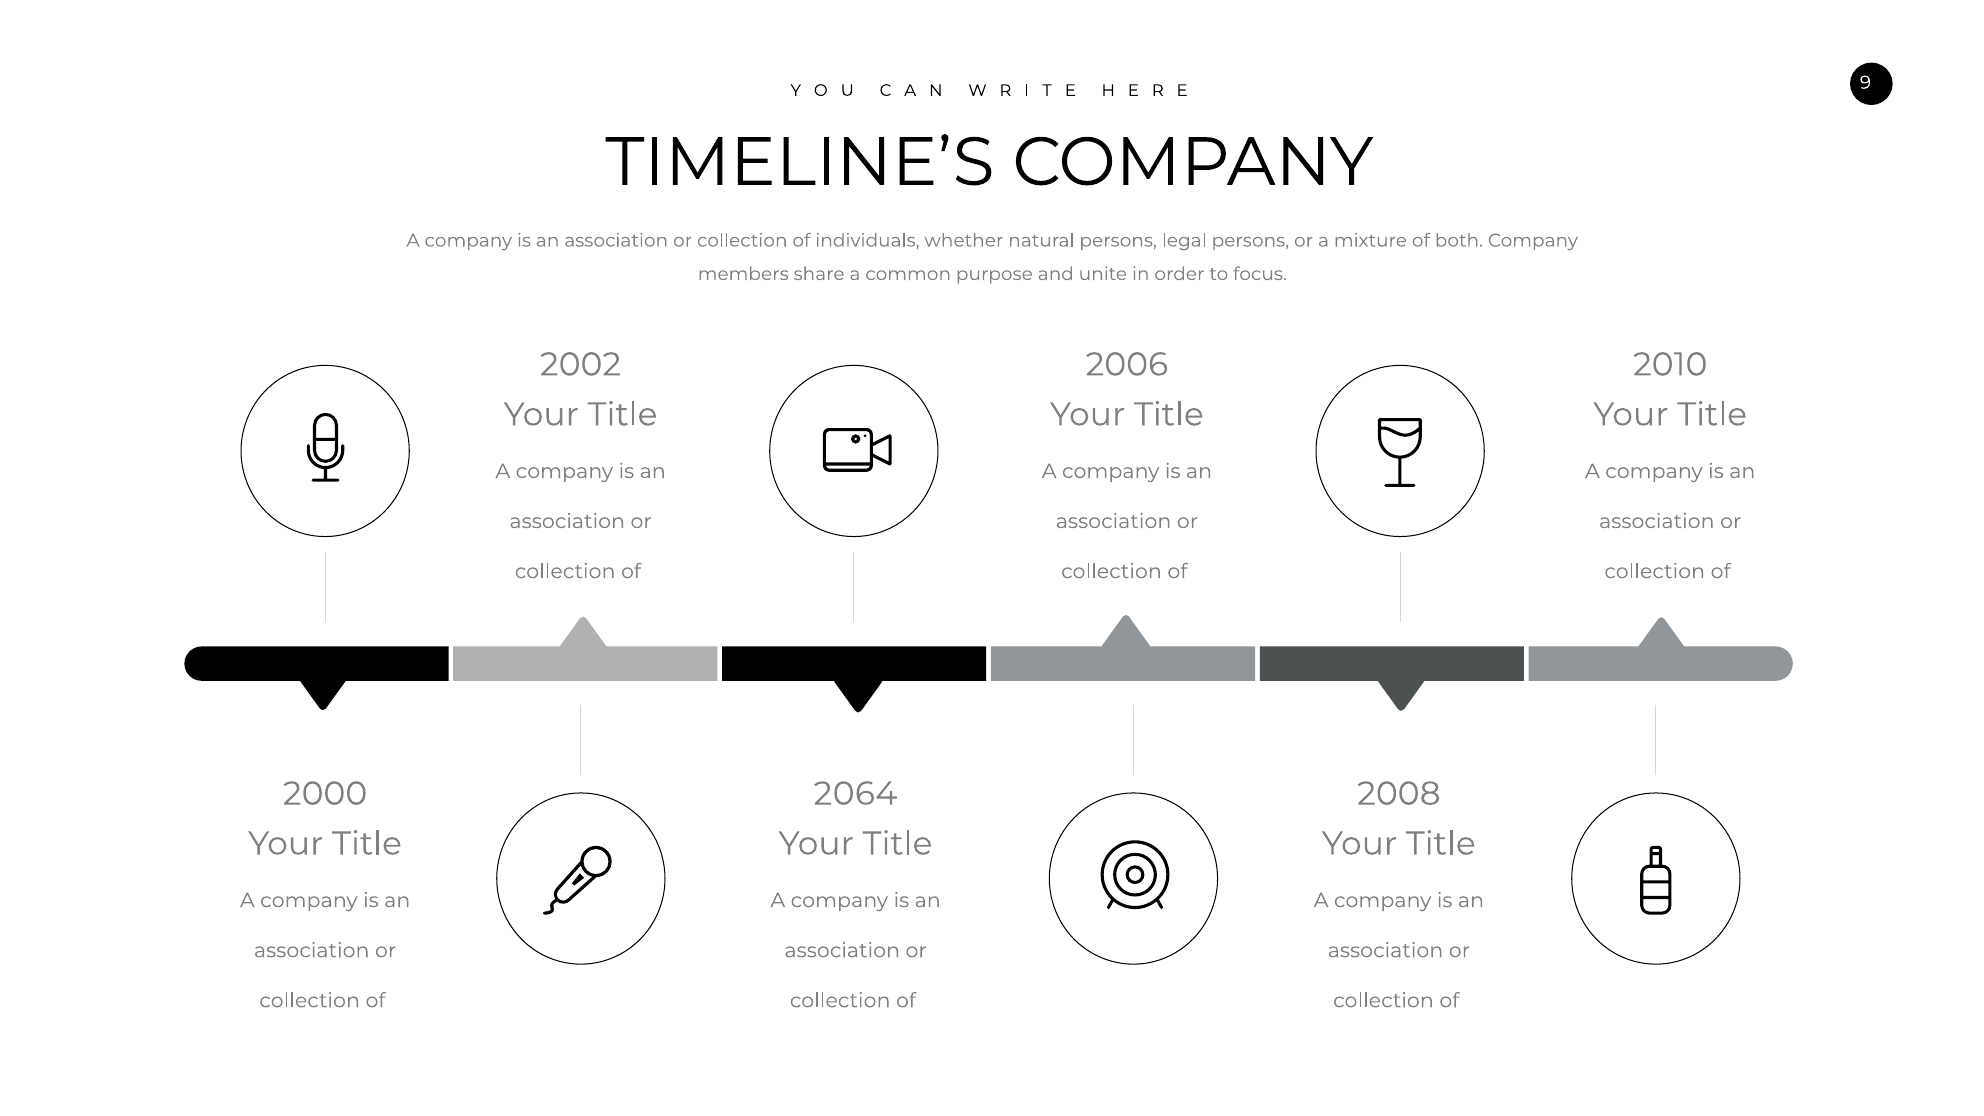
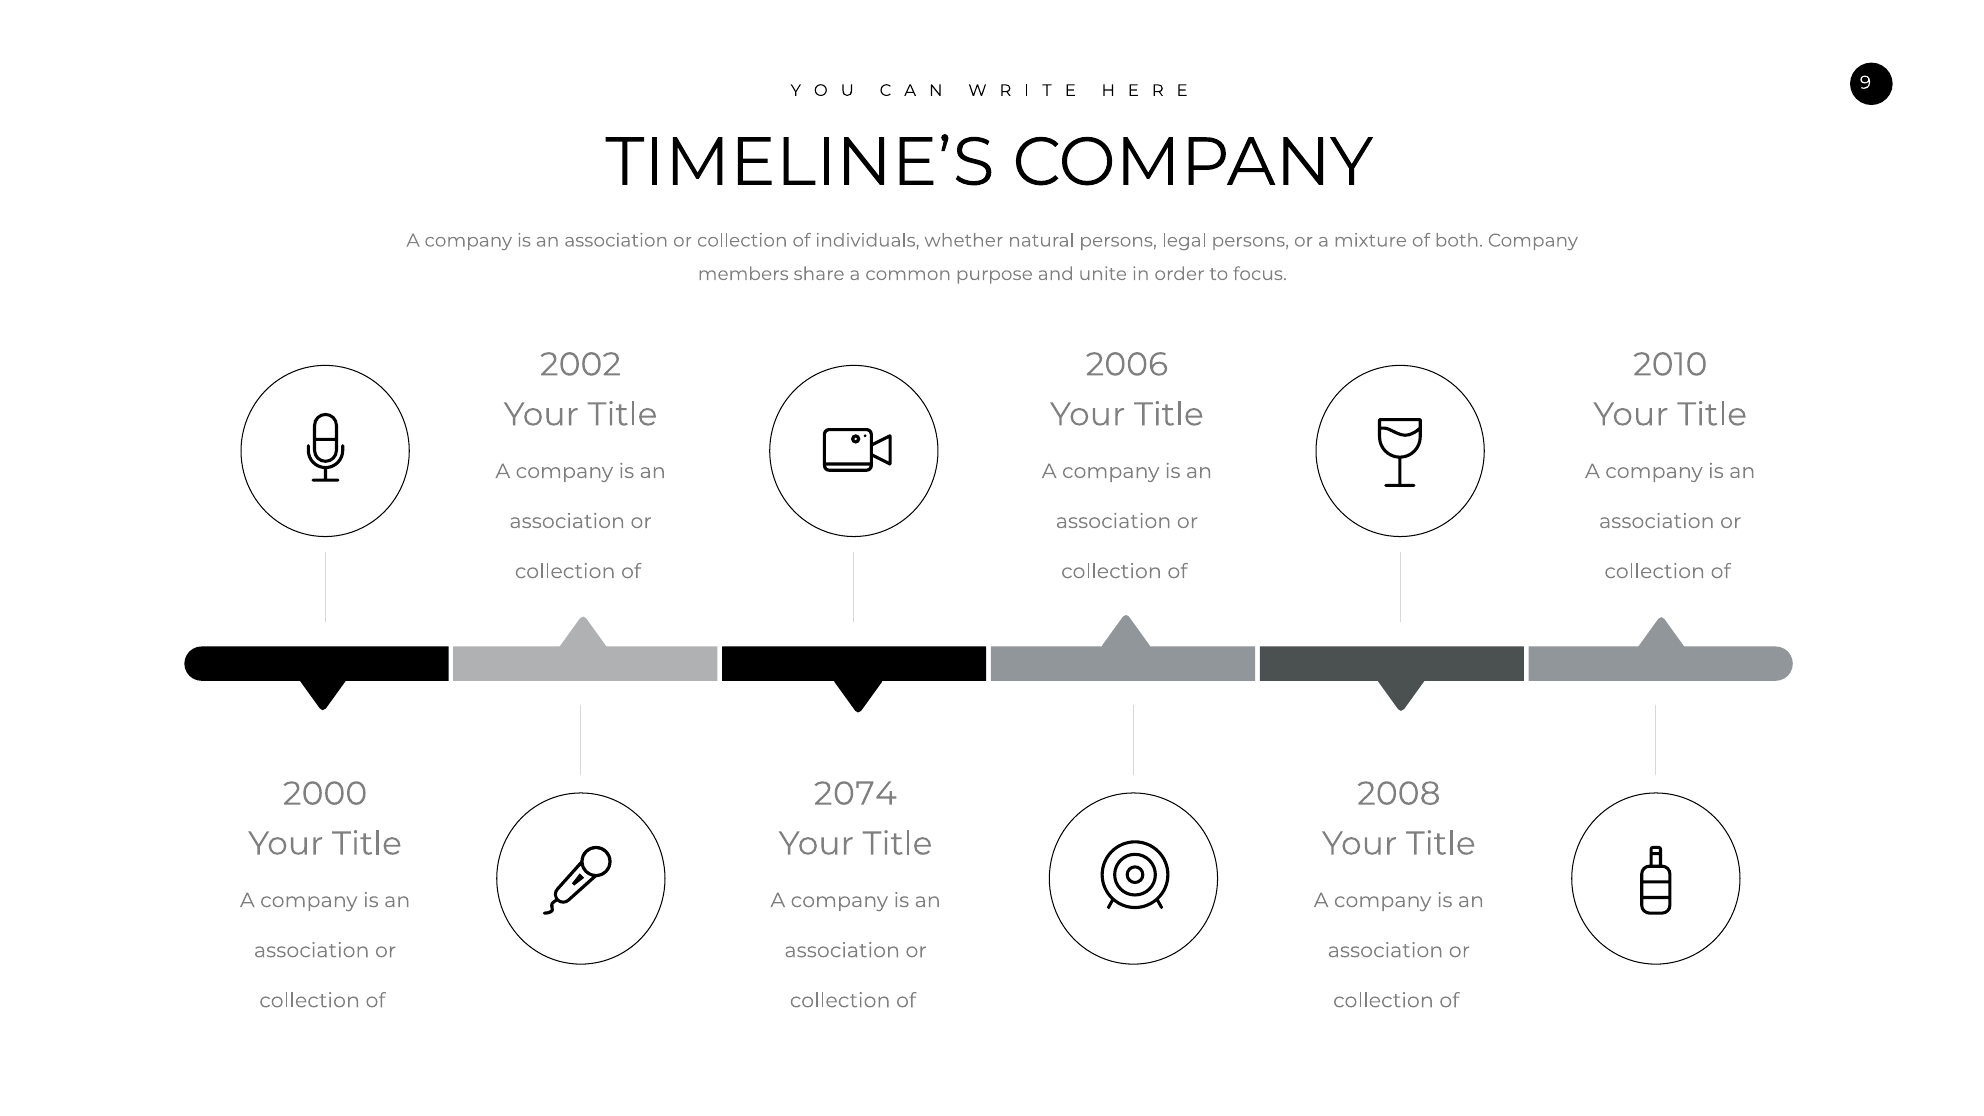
2064: 2064 -> 2074 (855, 794)
